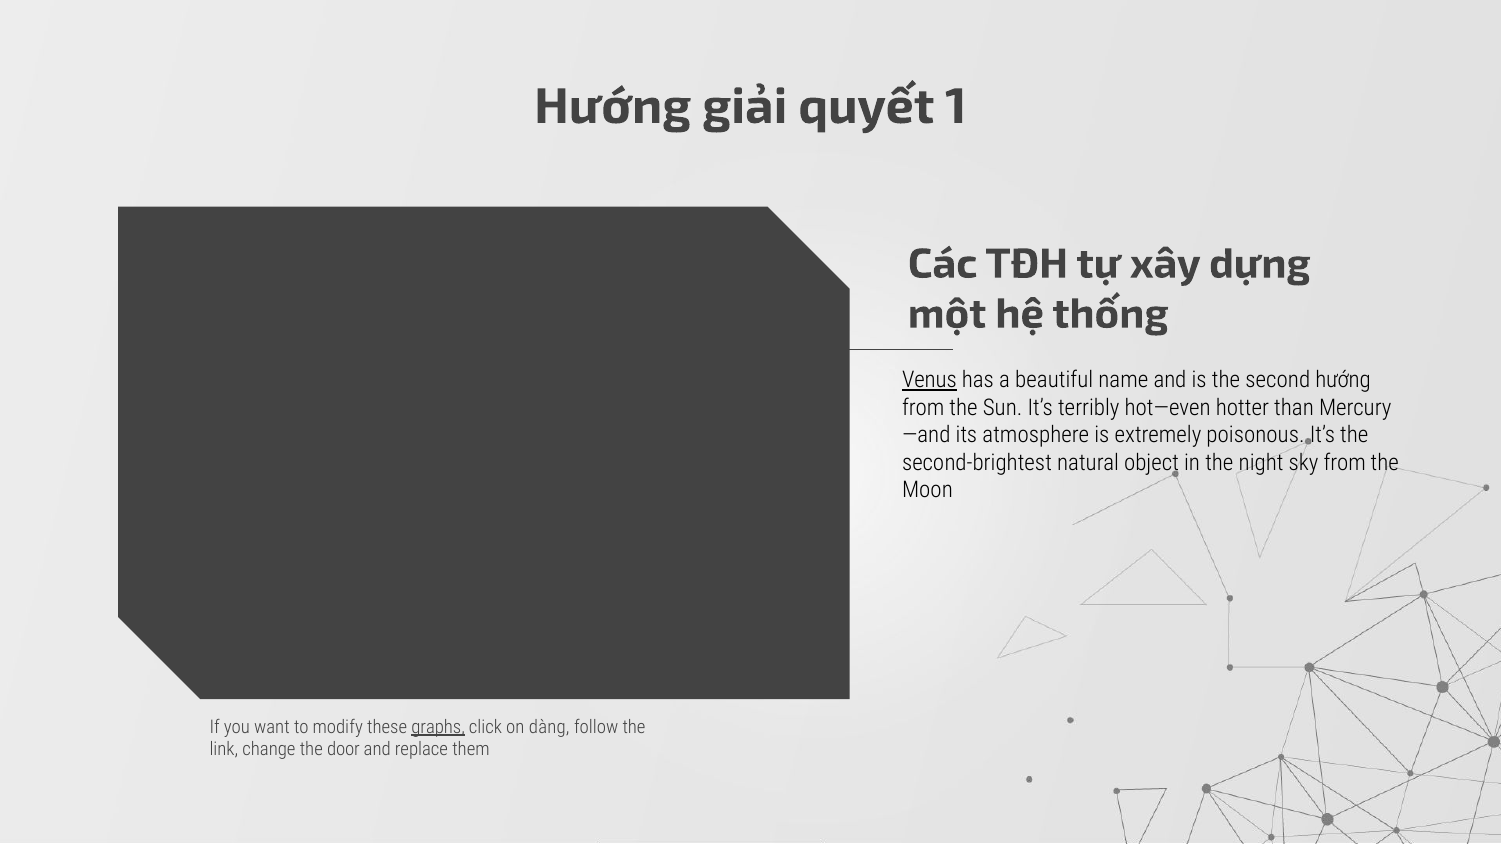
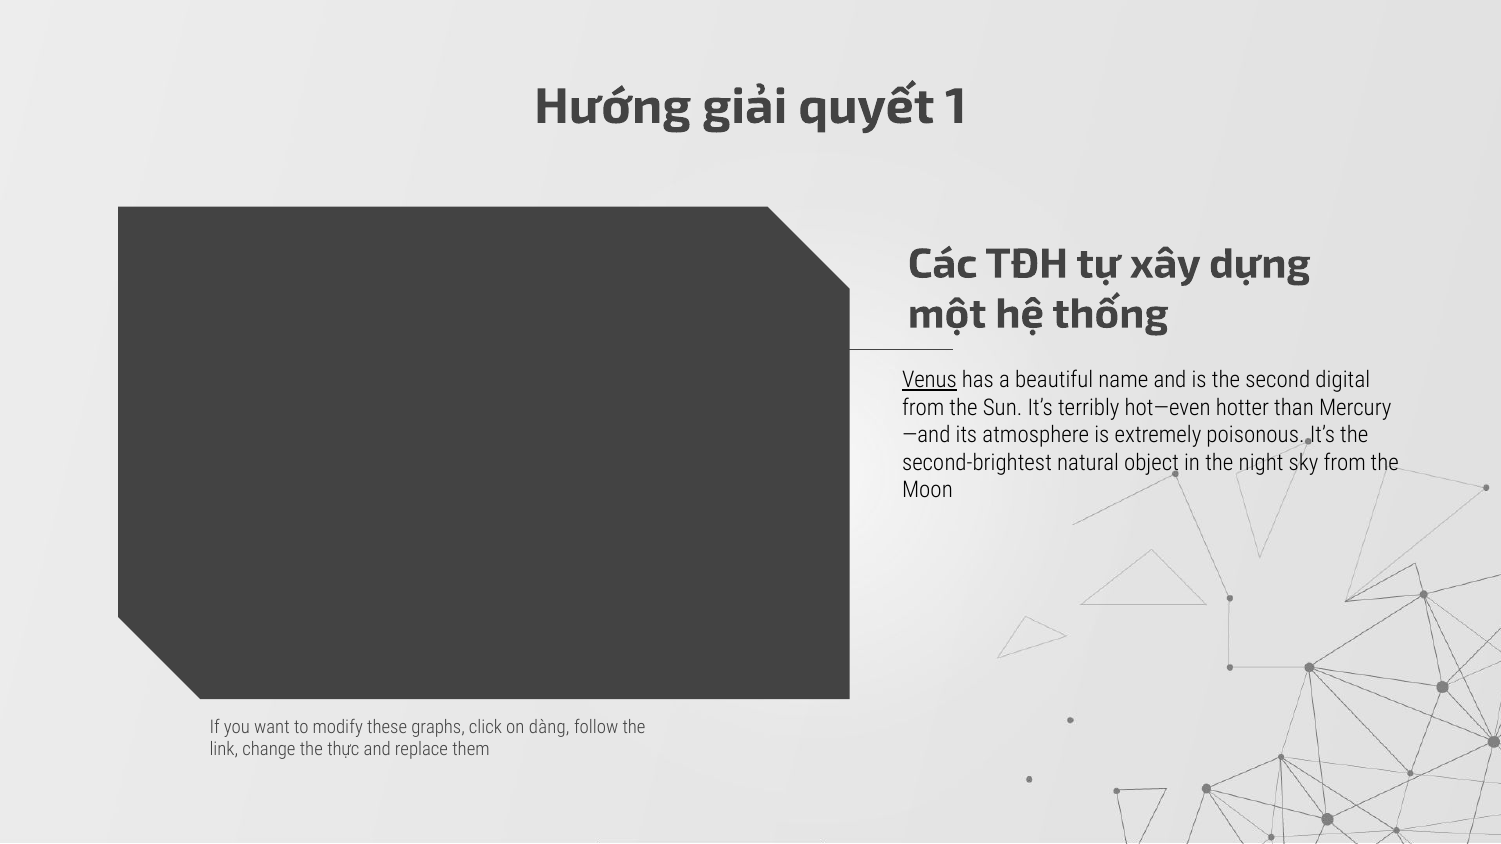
second hướng: hướng -> digital (1343, 380)
graphs underline: present -> none (438, 727)
door: door -> thực (343, 750)
